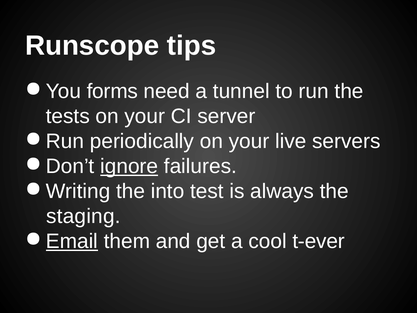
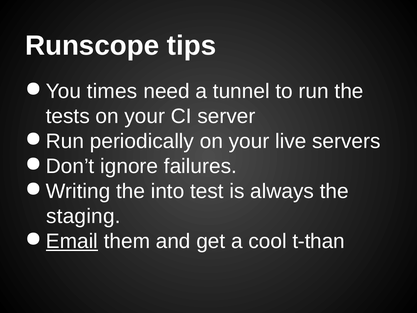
forms: forms -> times (112, 91)
ignore underline: present -> none (129, 166)
t-ever: t-ever -> t-than (319, 241)
